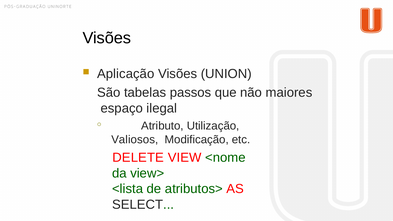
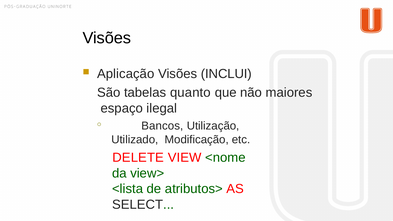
UNION: UNION -> INCLUI (226, 74)
passos: passos -> quanto (190, 93)
Atributo: Atributo -> Bancos (162, 126)
Valiosos: Valiosos -> Utilizado (135, 140)
